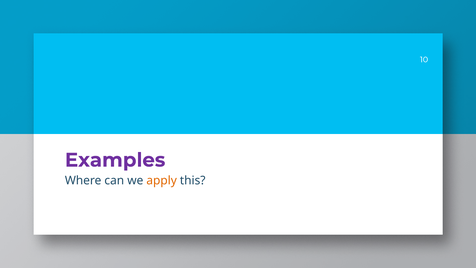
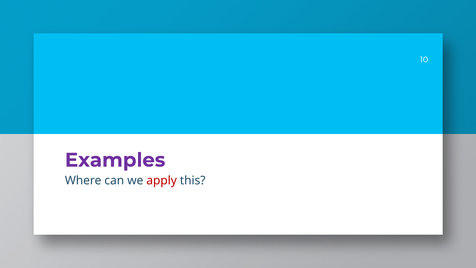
apply colour: orange -> red (162, 180)
